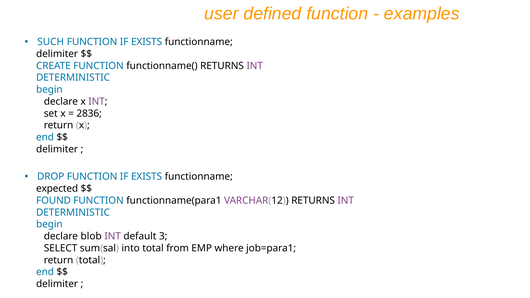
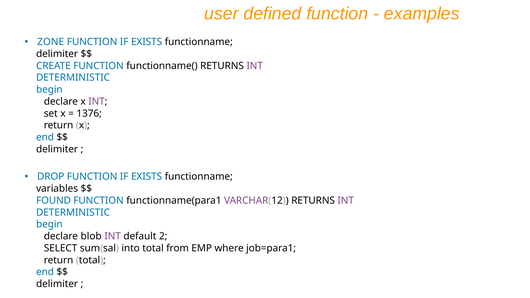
SUCH: SUCH -> ZONE (51, 42)
2836: 2836 -> 1376 (89, 114)
expected: expected -> variables (57, 189)
3: 3 -> 2 (163, 236)
